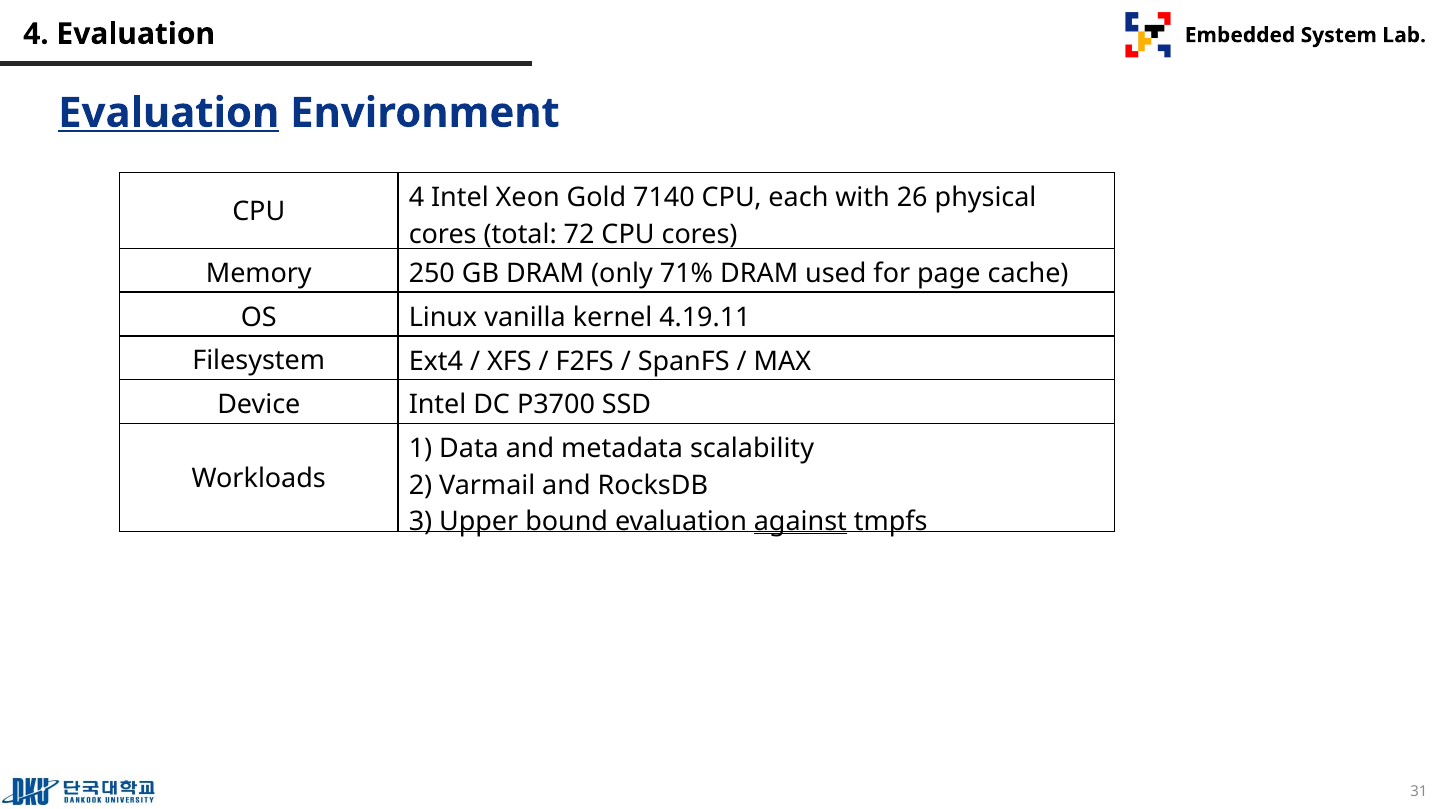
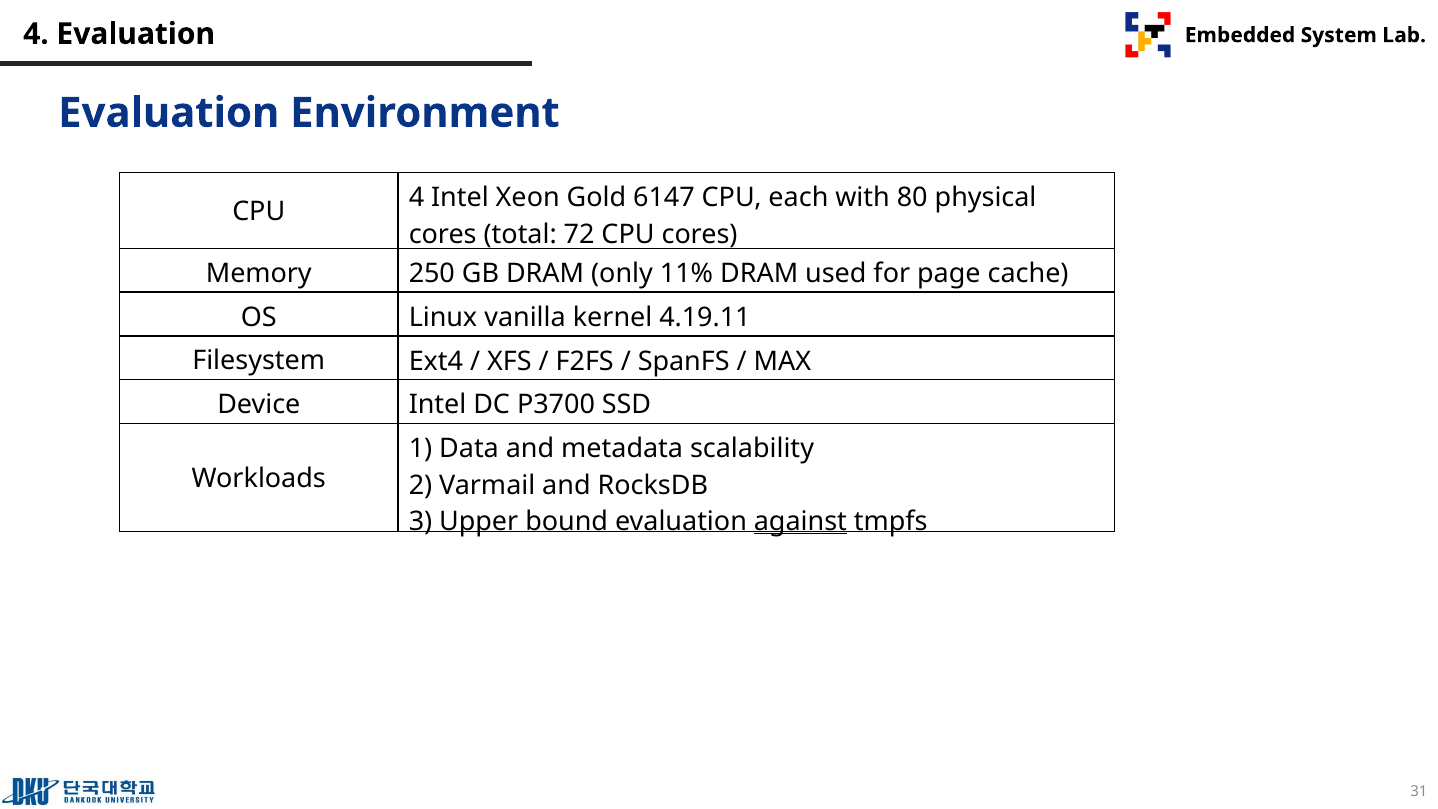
Evaluation underline: present -> none (169, 113)
7140: 7140 -> 6147 (664, 198)
26: 26 -> 80 (912, 198)
71%: 71% -> 11% (687, 274)
